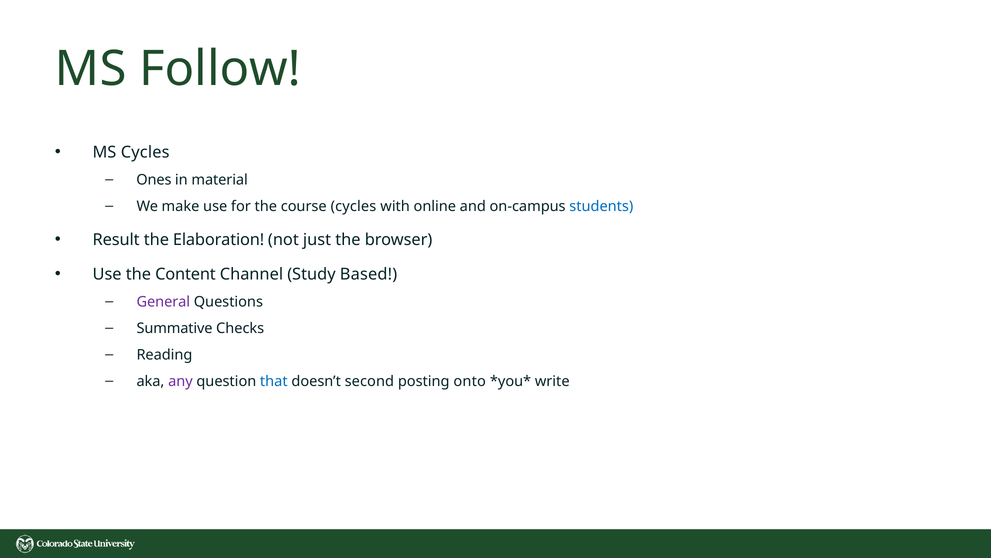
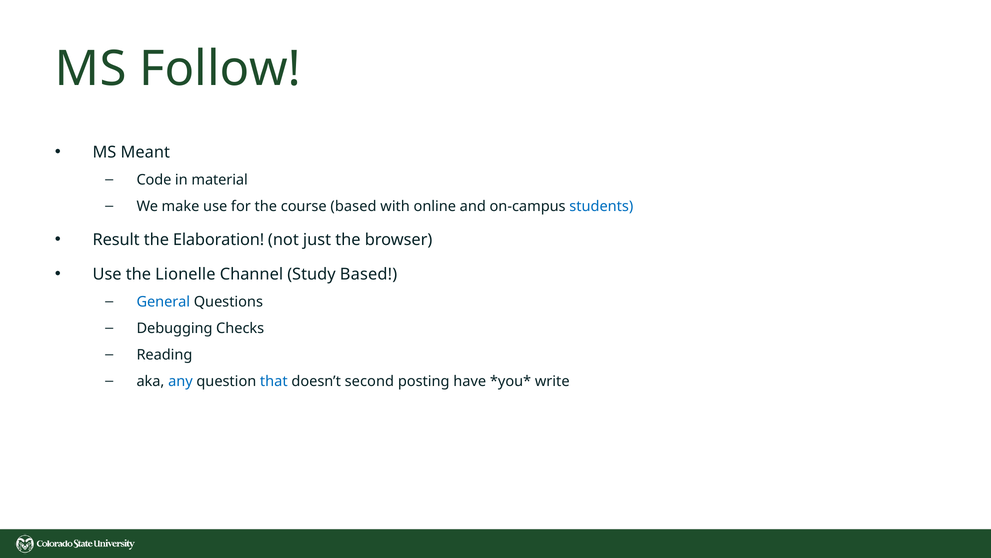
MS Cycles: Cycles -> Meant (145, 152)
Ones: Ones -> Code (154, 180)
course cycles: cycles -> based (354, 206)
Content: Content -> Lionelle (185, 274)
General colour: purple -> blue (163, 301)
Summative: Summative -> Debugging (175, 328)
any colour: purple -> blue (180, 381)
onto: onto -> have (470, 381)
